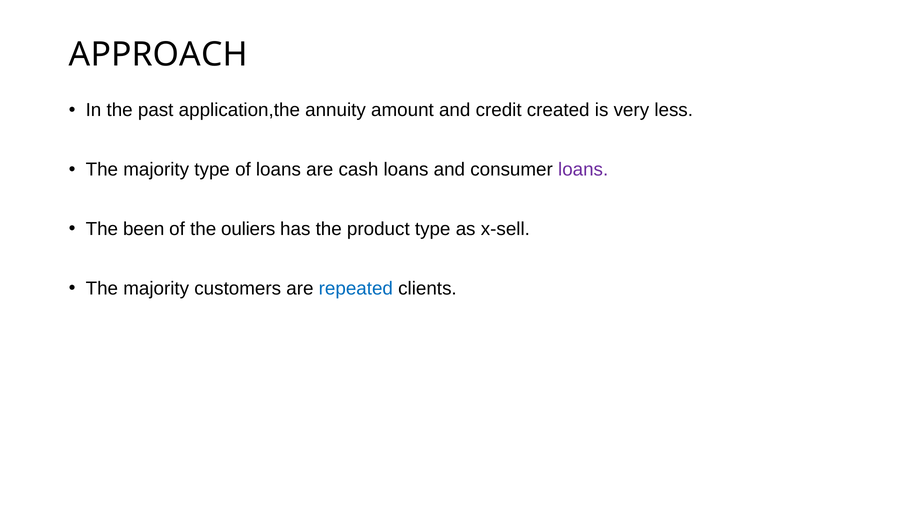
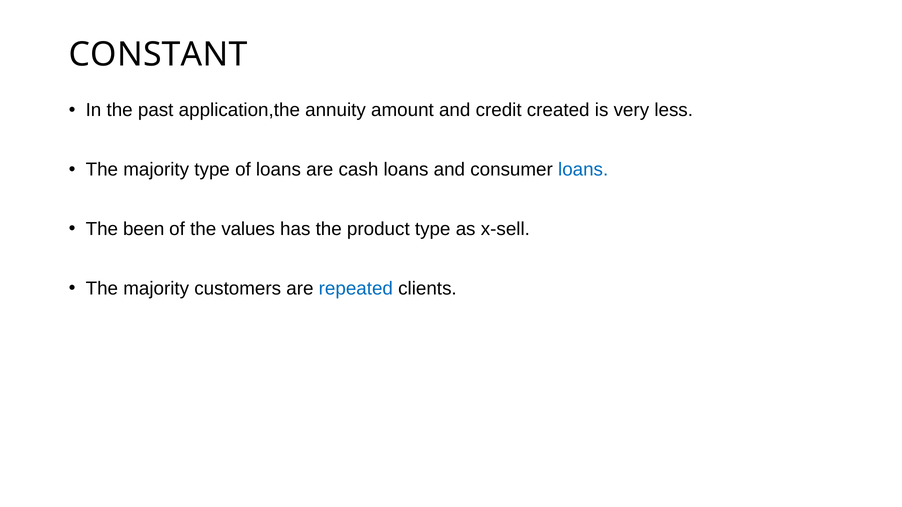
APPROACH: APPROACH -> CONSTANT (158, 55)
loans colour: purple -> blue (583, 170)
ouliers: ouliers -> values (248, 229)
